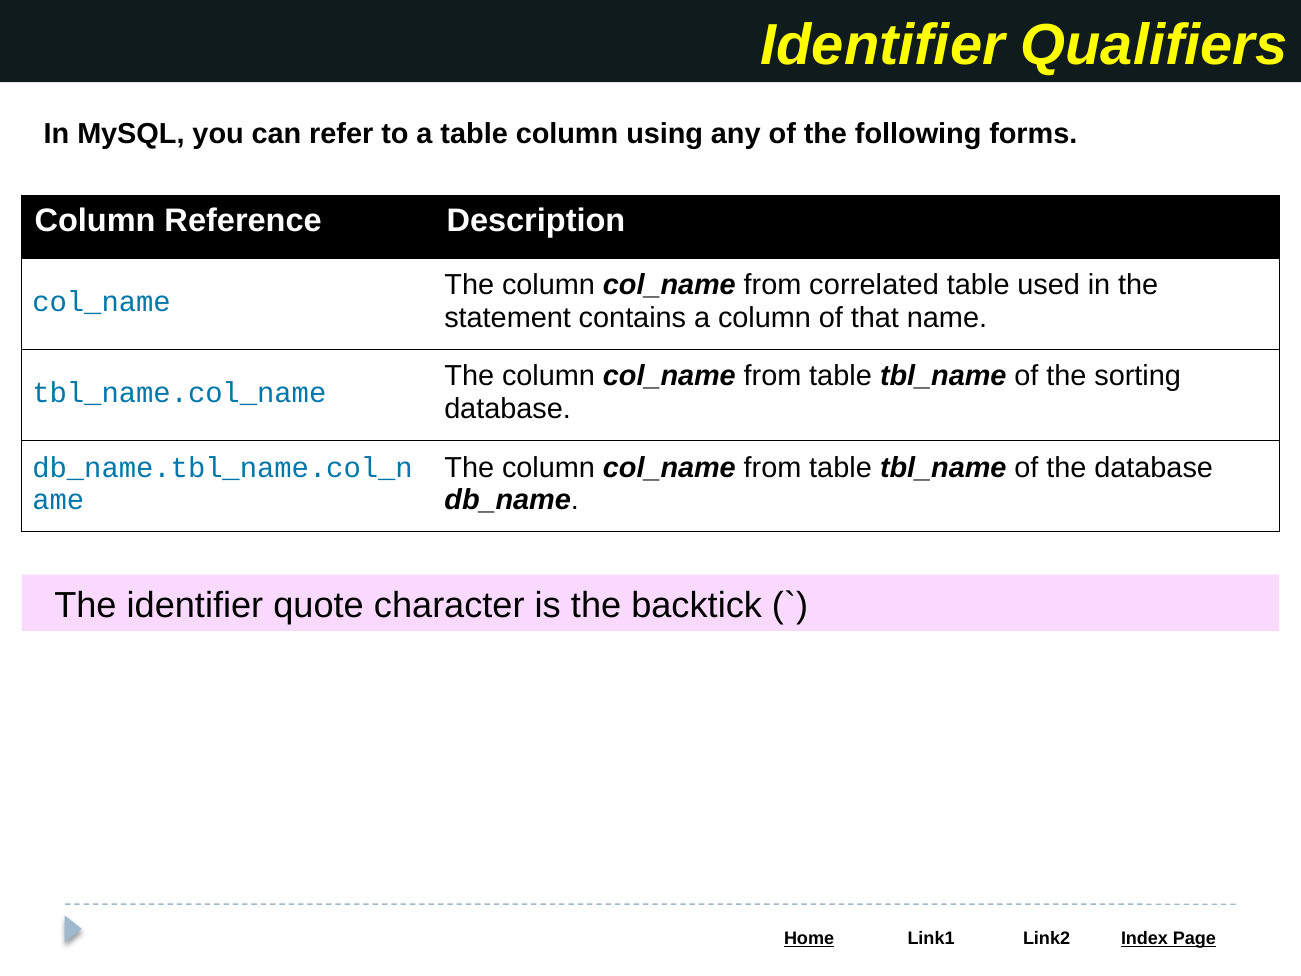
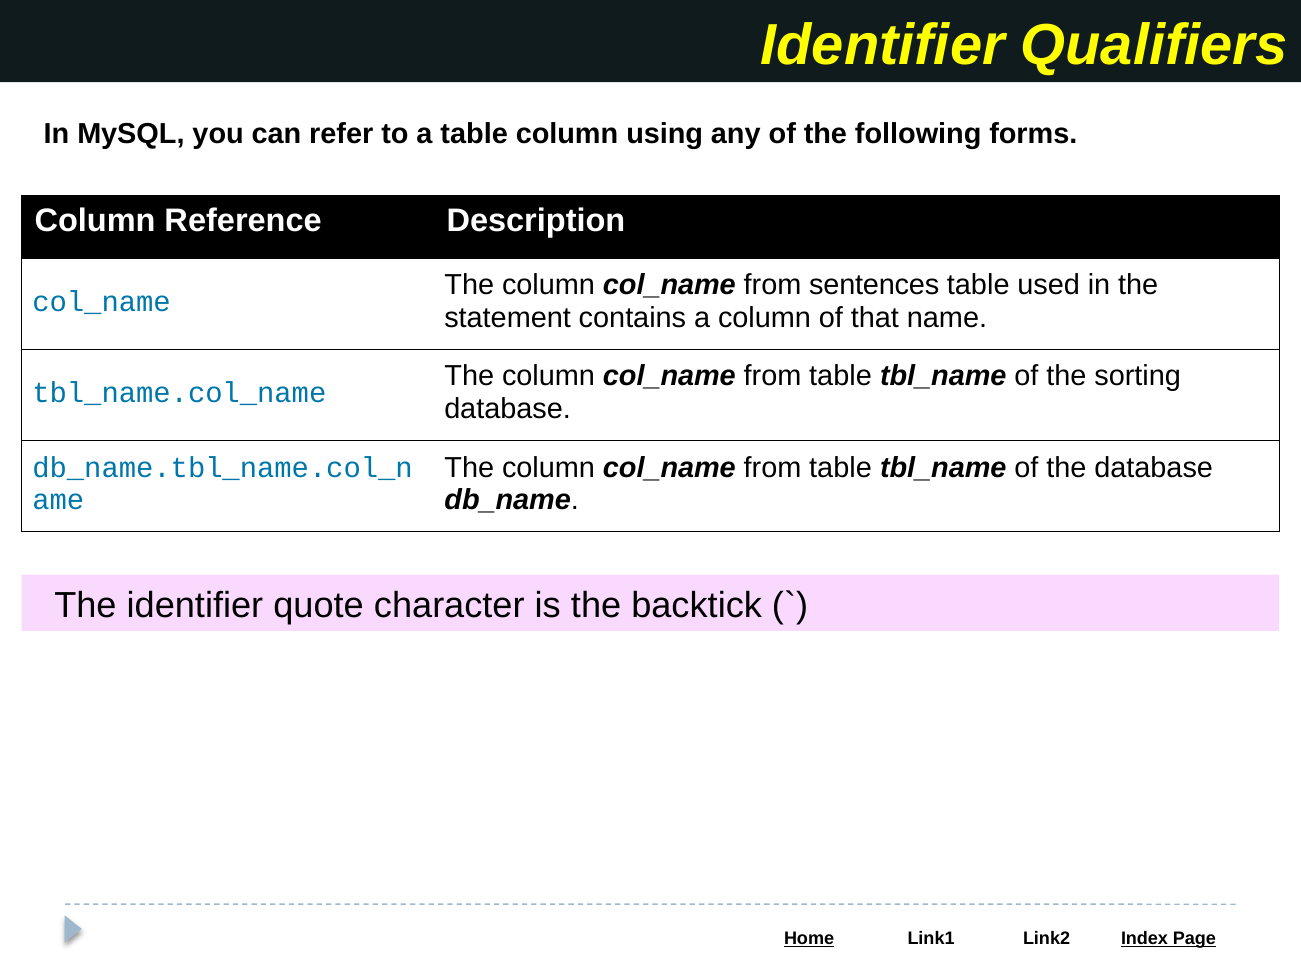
correlated: correlated -> sentences (874, 285)
